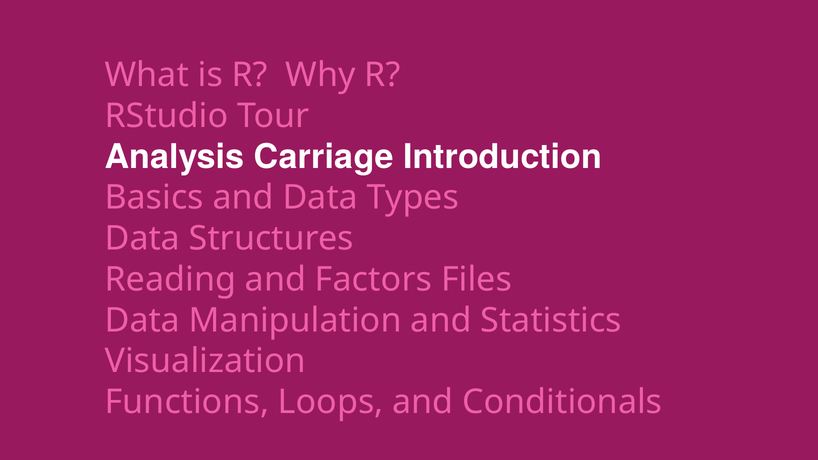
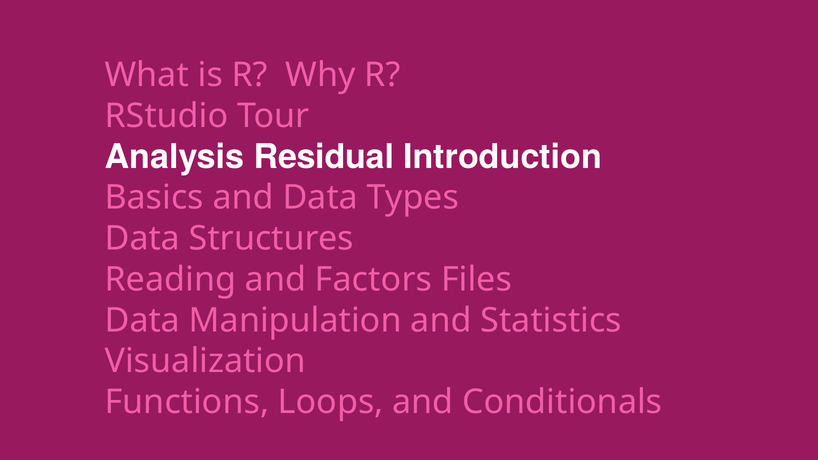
Carriage: Carriage -> Residual (324, 157)
